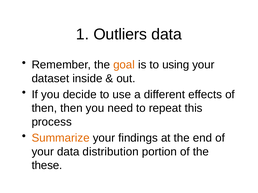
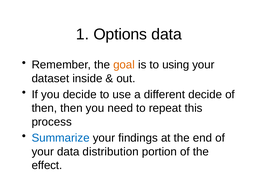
Outliers: Outliers -> Options (120, 34)
different effects: effects -> decide (205, 95)
Summarize colour: orange -> blue (61, 138)
these: these -> effect (47, 166)
